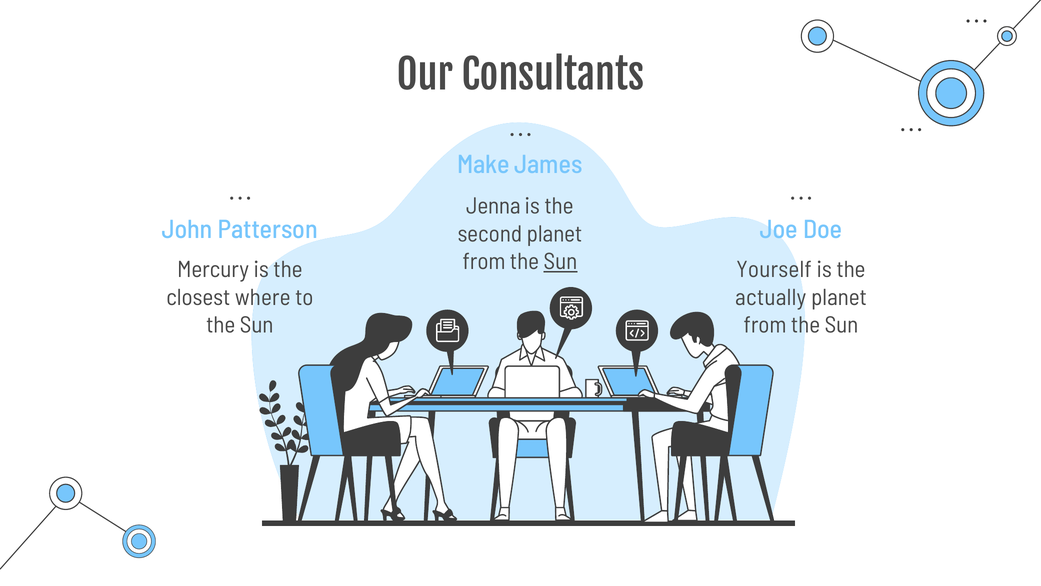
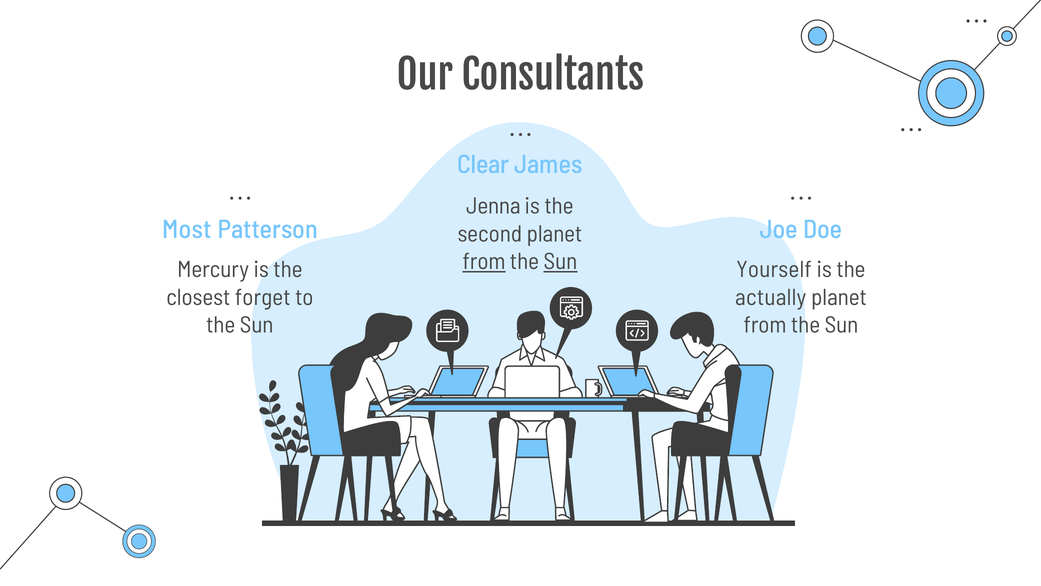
Make: Make -> Clear (483, 165)
John: John -> Most (187, 229)
from underline: none -> present (484, 261)
where: where -> forget (263, 297)
